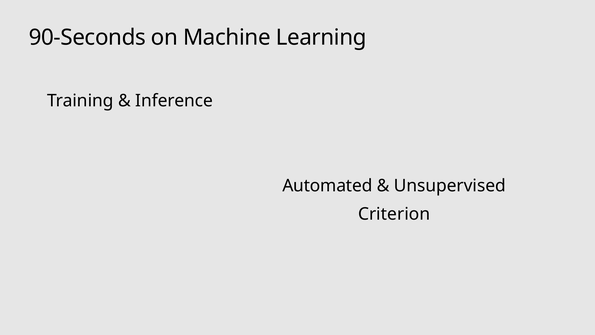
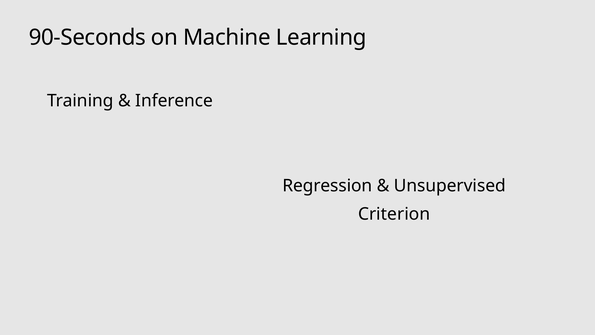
Automated: Automated -> Regression (327, 186)
